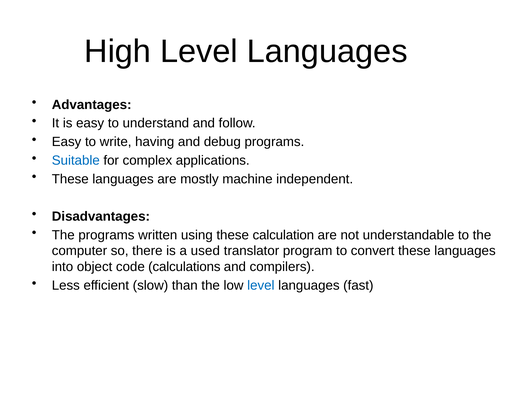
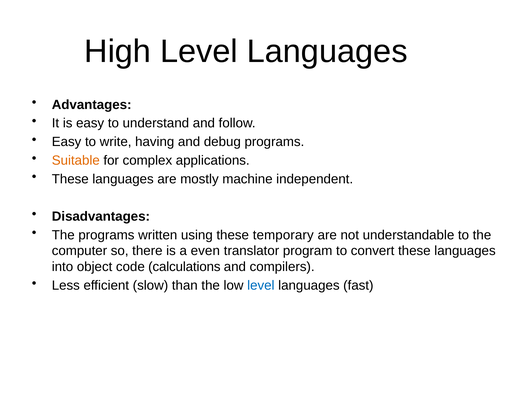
Suitable colour: blue -> orange (76, 160)
calculation: calculation -> temporary (283, 235)
used: used -> even (205, 251)
